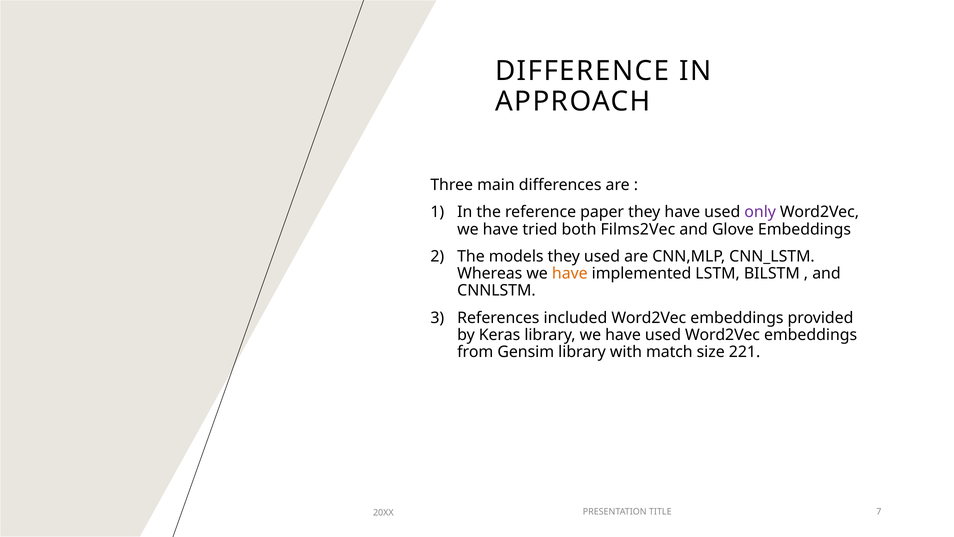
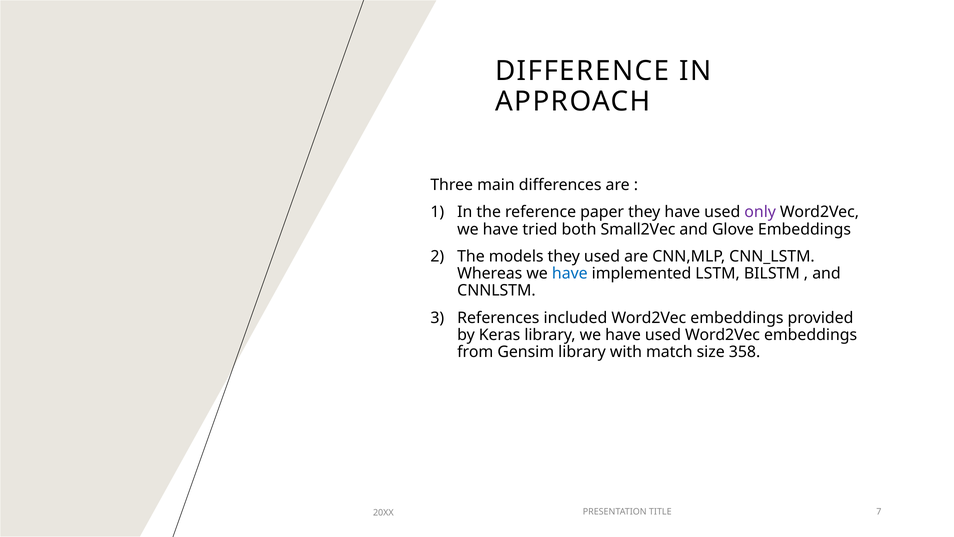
Films2Vec: Films2Vec -> Small2Vec (638, 229)
have colour: orange -> blue (570, 273)
221: 221 -> 358 (745, 352)
